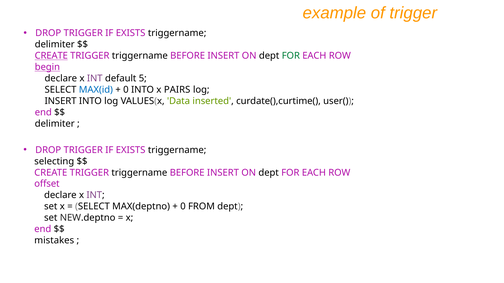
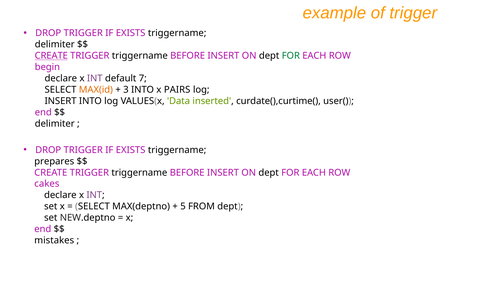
begin underline: present -> none (47, 67)
5: 5 -> 7 (143, 79)
MAX(id colour: blue -> orange (96, 90)
0: 0 -> 3 (126, 90)
selecting: selecting -> prepares (54, 162)
offset: offset -> cakes (47, 184)
0: 0 -> 5 (183, 207)
